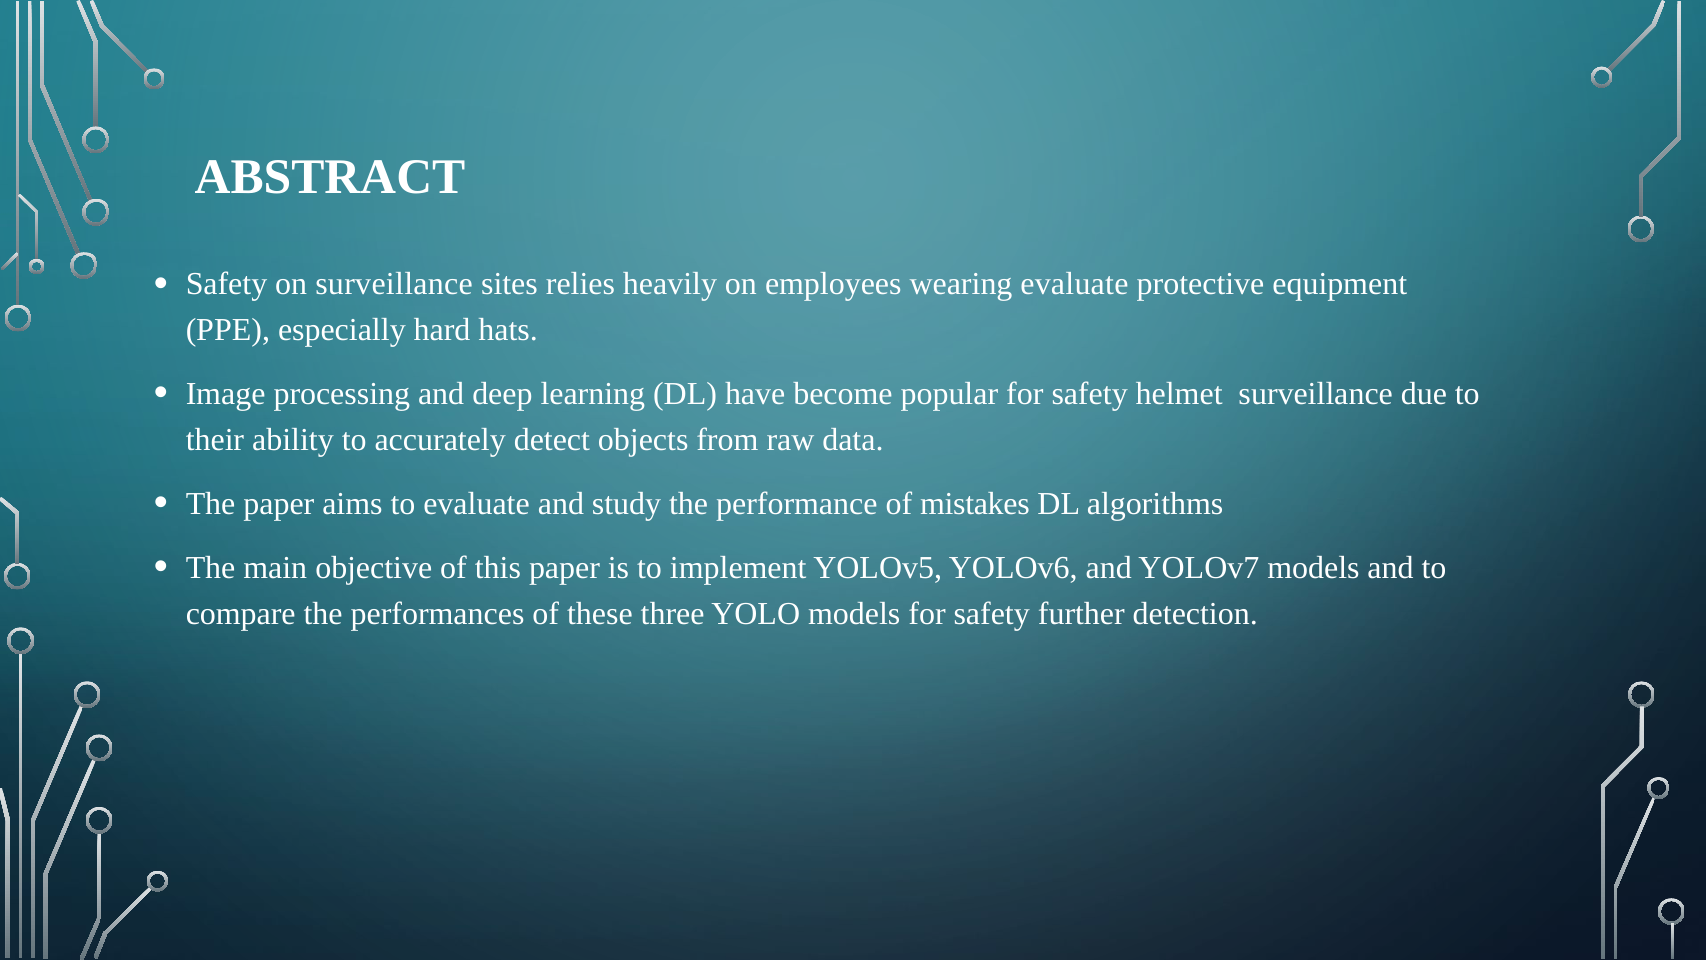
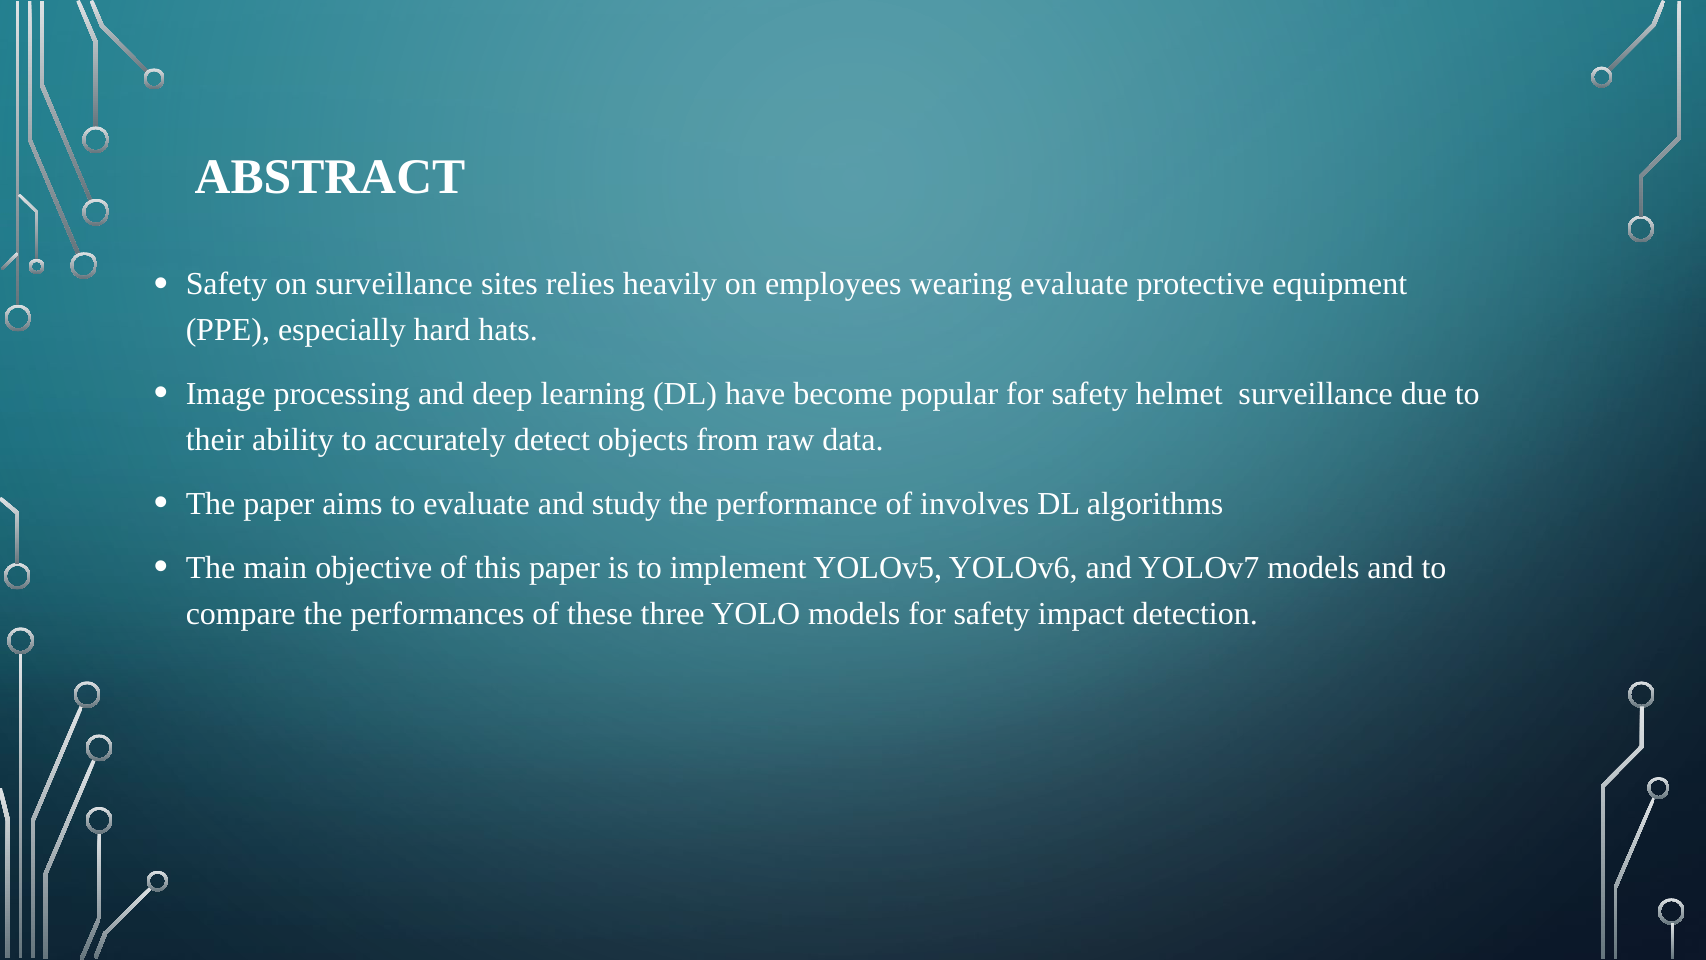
mistakes: mistakes -> involves (975, 504)
further: further -> impact (1081, 614)
